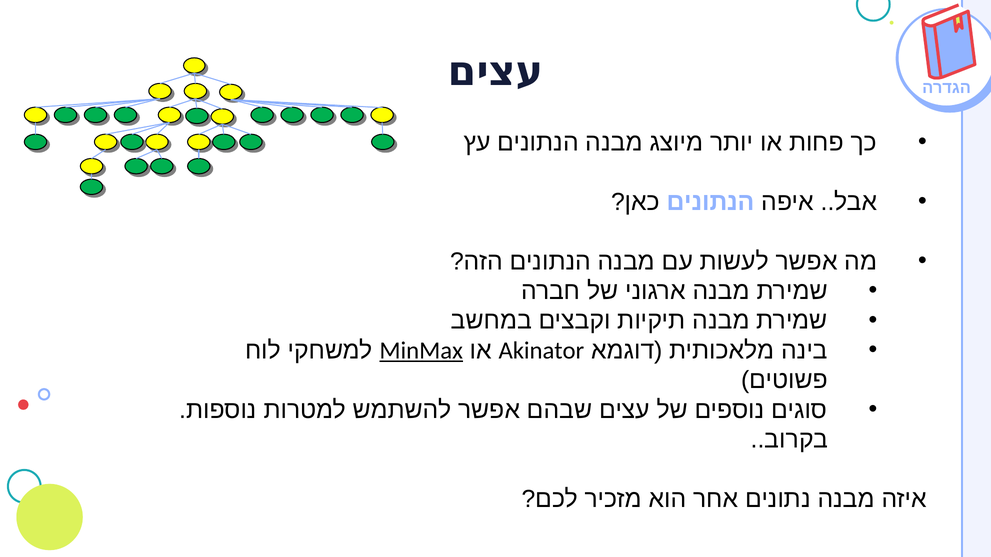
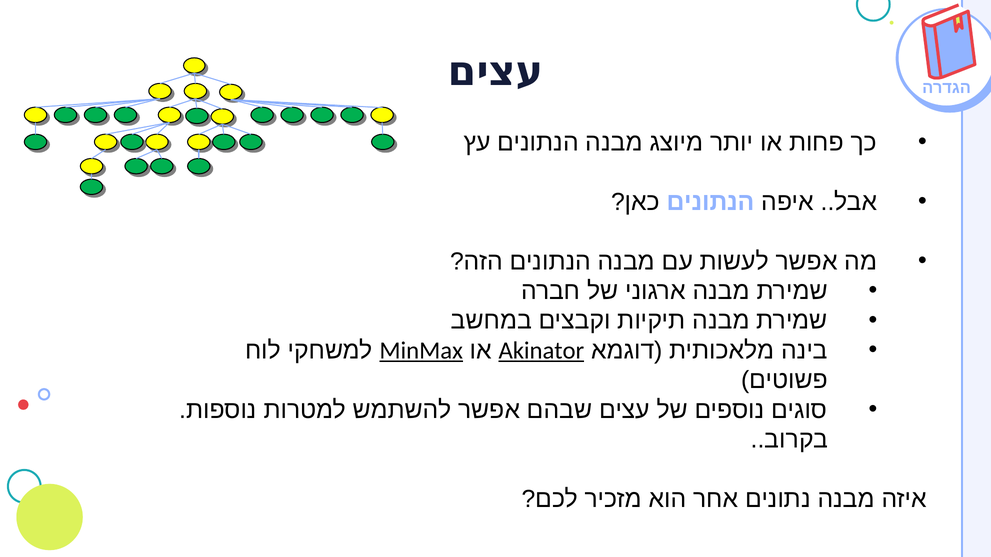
Akinator underline: none -> present (541, 351)
